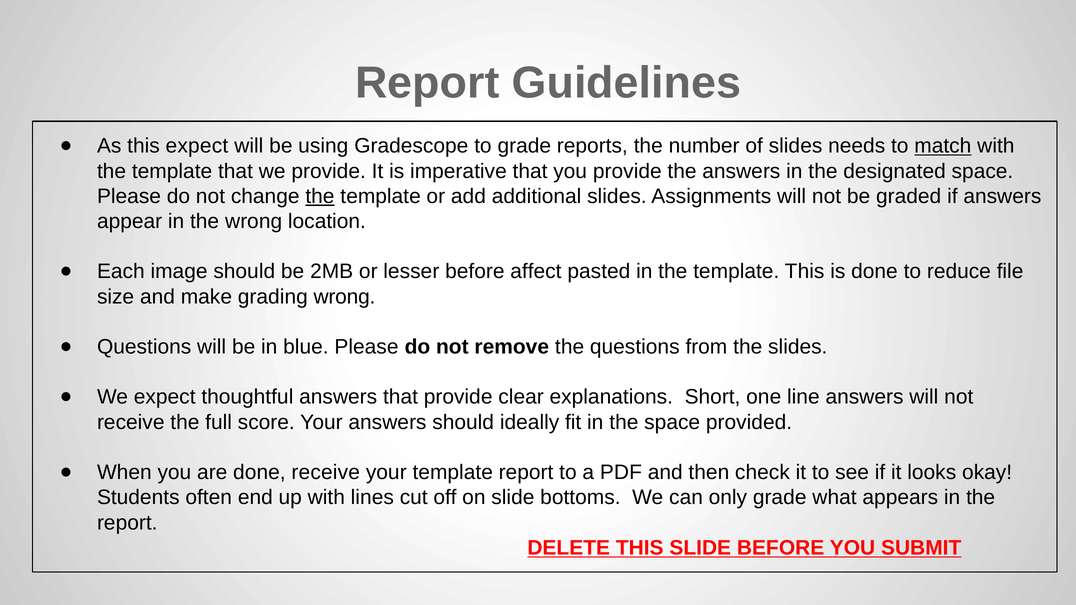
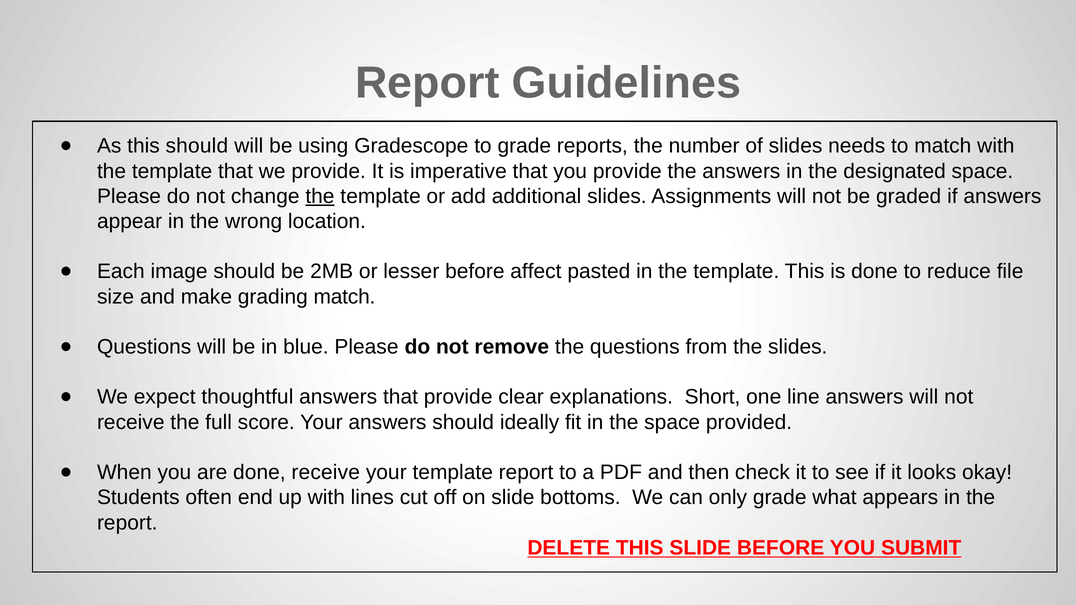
this expect: expect -> should (197, 146)
match underline: present -> none (943, 146)
grading wrong: wrong -> match (344, 297)
